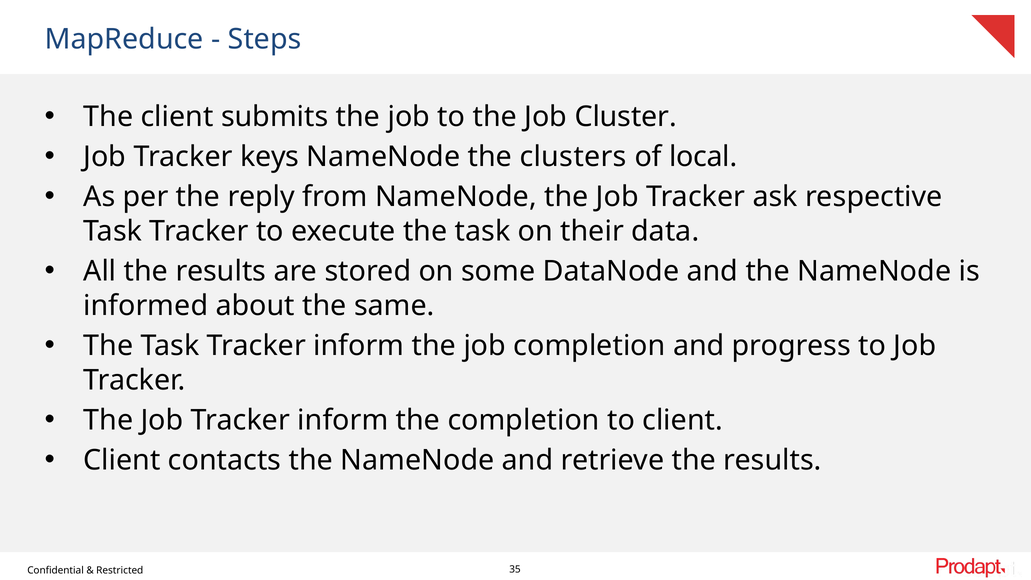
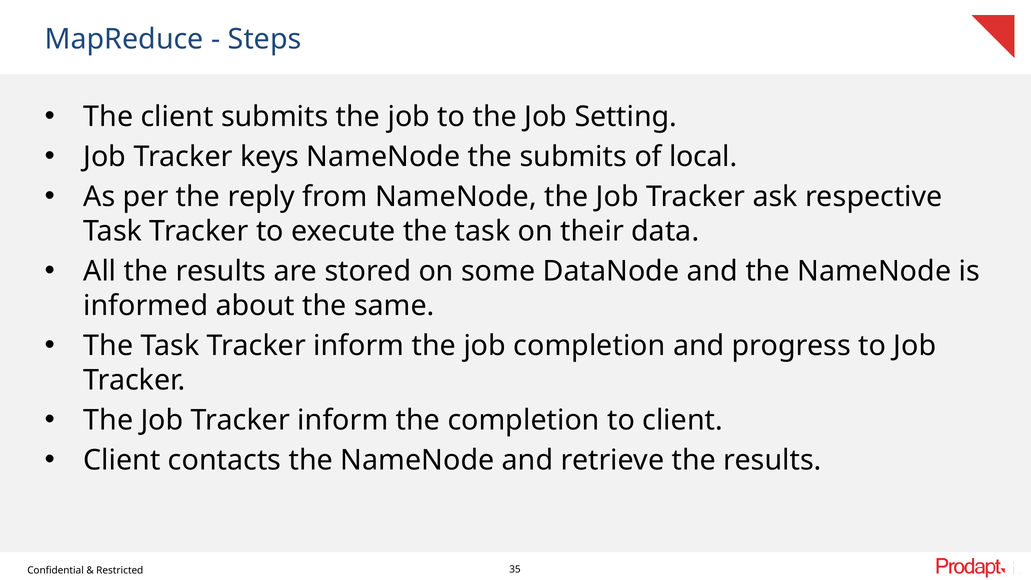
Cluster: Cluster -> Setting (626, 117)
the clusters: clusters -> submits (573, 157)
